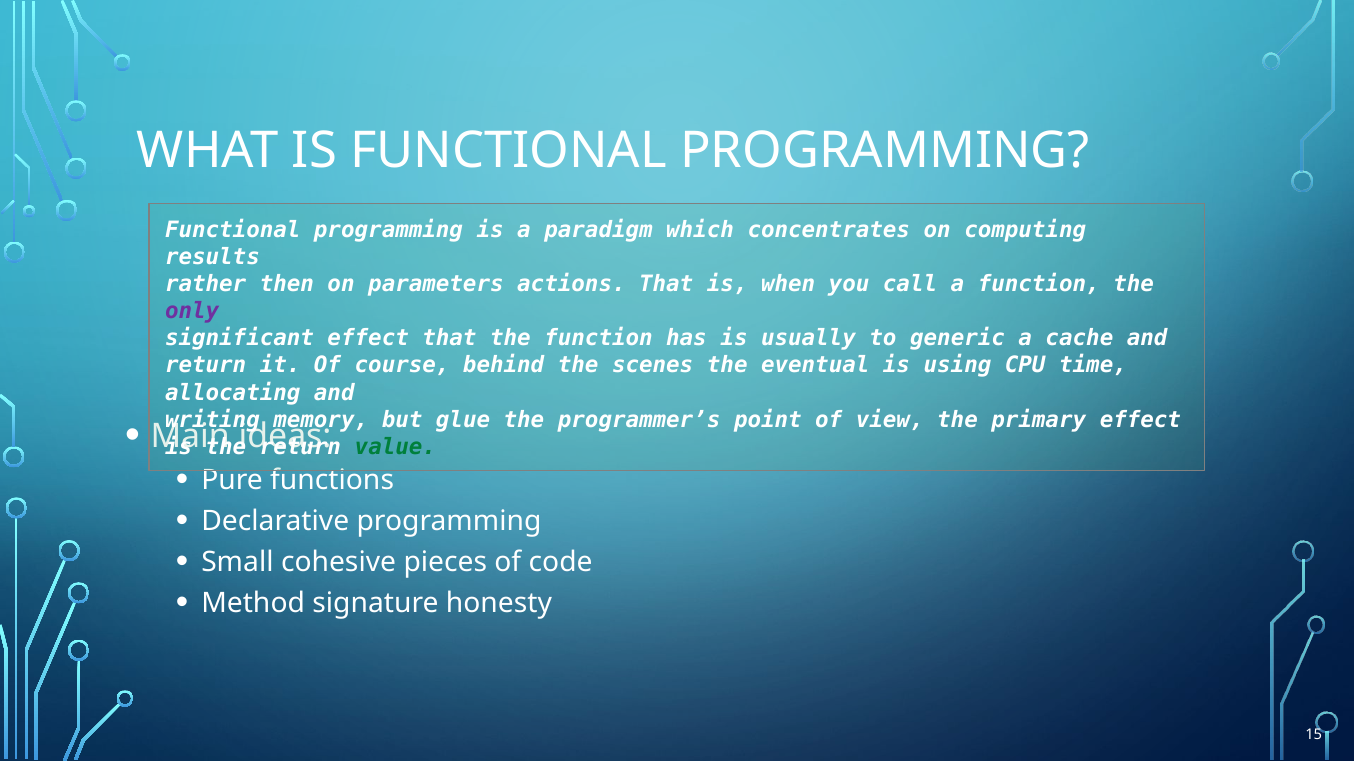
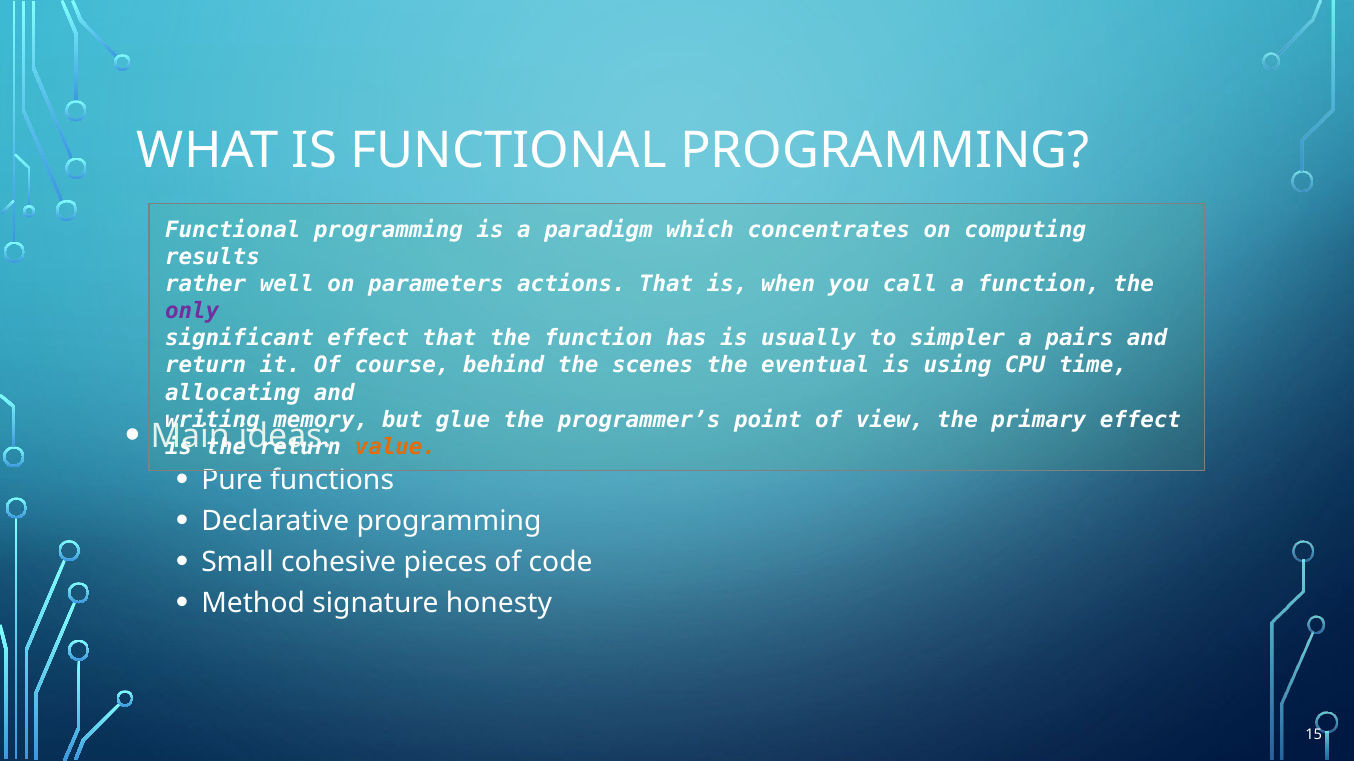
then: then -> well (287, 285)
generic: generic -> simpler (958, 339)
cache: cache -> pairs (1079, 339)
value colour: green -> orange (395, 447)
